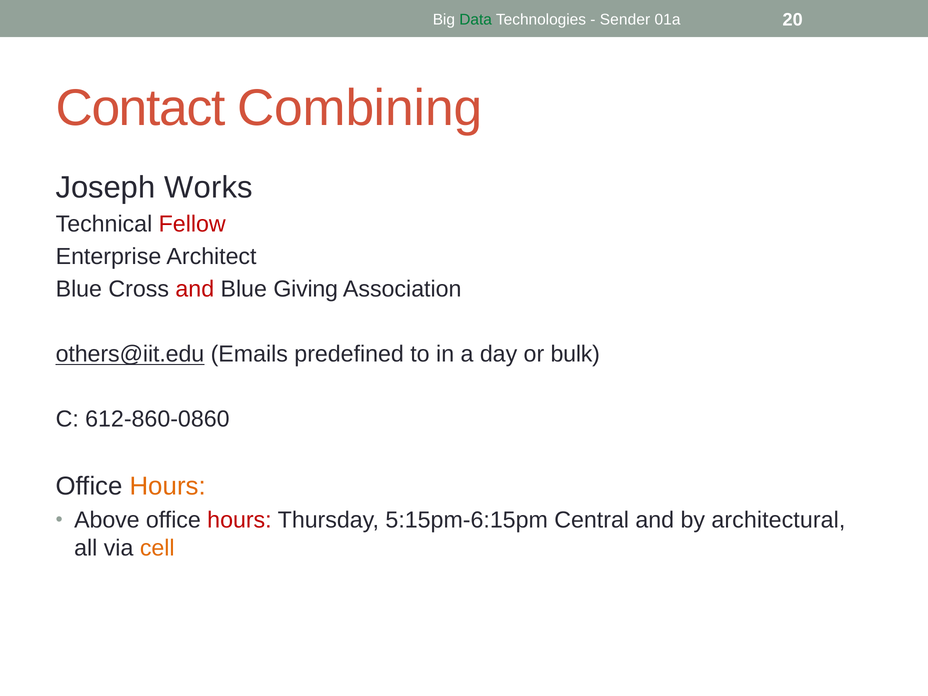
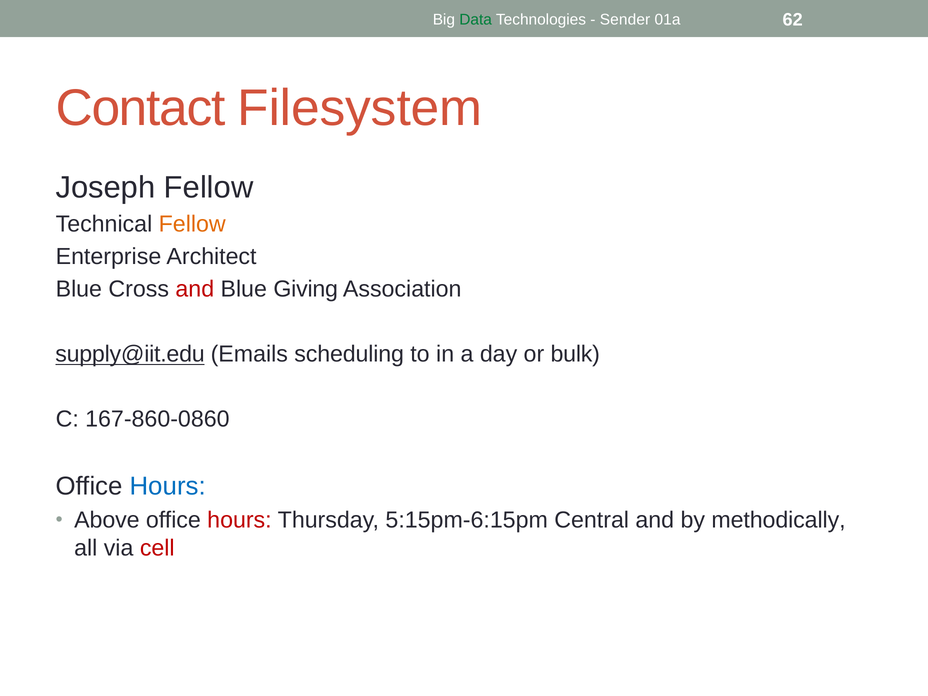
20: 20 -> 62 (793, 20)
Combining: Combining -> Filesystem (360, 108)
Joseph Works: Works -> Fellow (209, 188)
Fellow colour: red -> orange (192, 224)
others@iit.edu: others@iit.edu -> supply@iit.edu (130, 354)
predefined: predefined -> scheduling (349, 354)
612-860-0860: 612-860-0860 -> 167-860-0860 (157, 419)
Hours colour: orange -> blue (168, 486)
architectural: architectural -> methodically (778, 520)
cell colour: orange -> red (157, 548)
